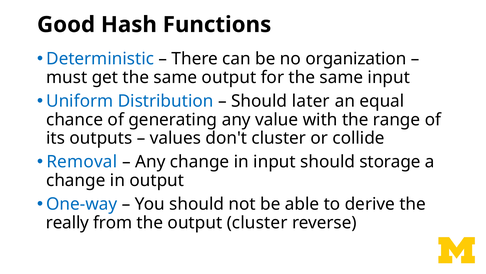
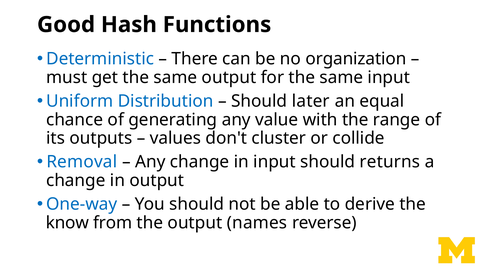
storage: storage -> returns (390, 162)
really: really -> know (67, 222)
output cluster: cluster -> names (257, 222)
